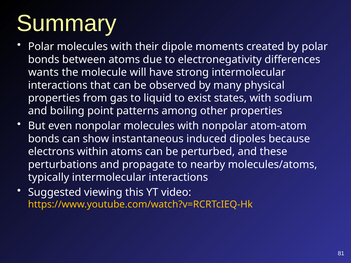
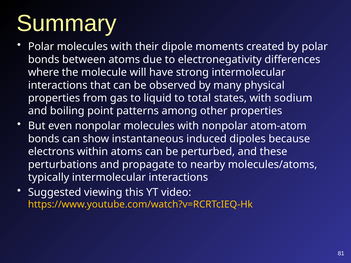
wants: wants -> where (44, 72)
exist: exist -> total (199, 98)
